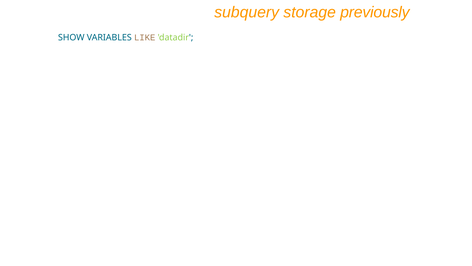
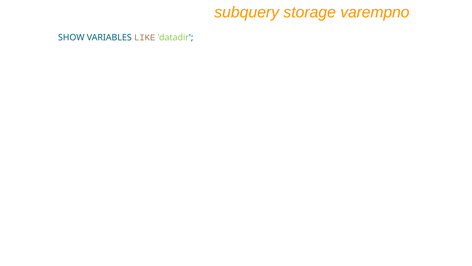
previously: previously -> varempno (375, 12)
